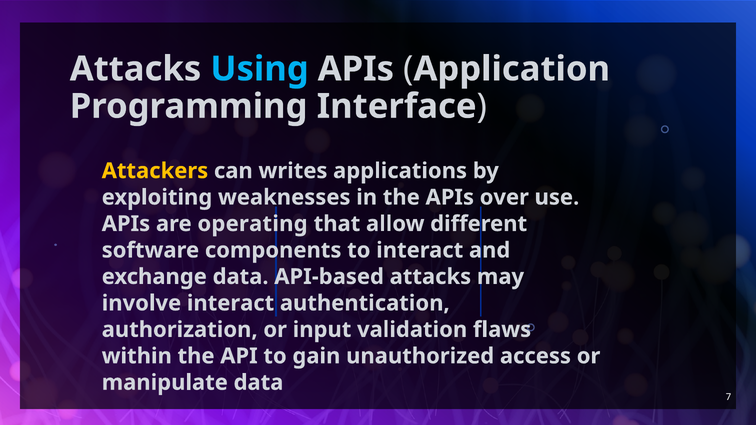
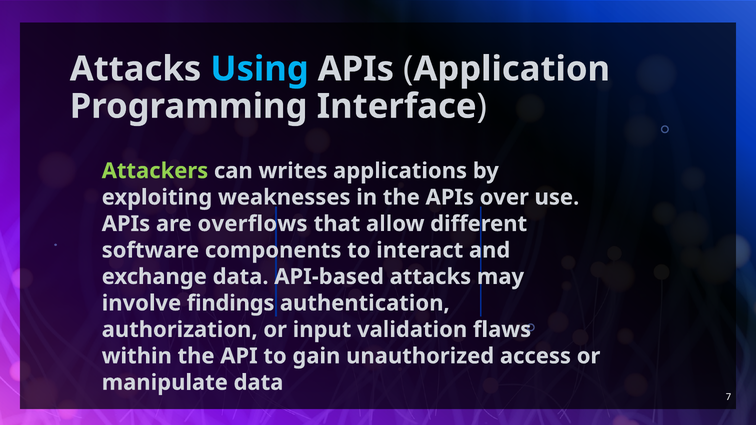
Attackers colour: yellow -> light green (155, 171)
operating: operating -> overflows (253, 224)
involve interact: interact -> findings (231, 303)
